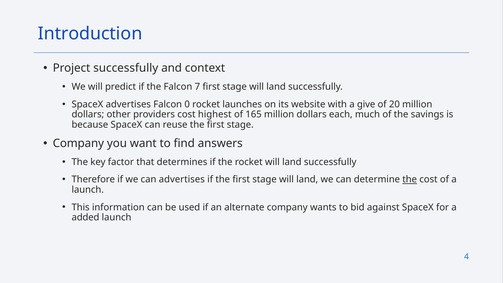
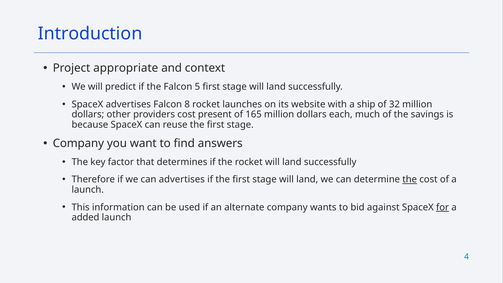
Project successfully: successfully -> appropriate (126, 68)
7: 7 -> 5 (197, 87)
0: 0 -> 8 (187, 104)
give: give -> ship (366, 104)
20: 20 -> 32 (394, 104)
highest: highest -> present (215, 114)
for underline: none -> present (443, 207)
